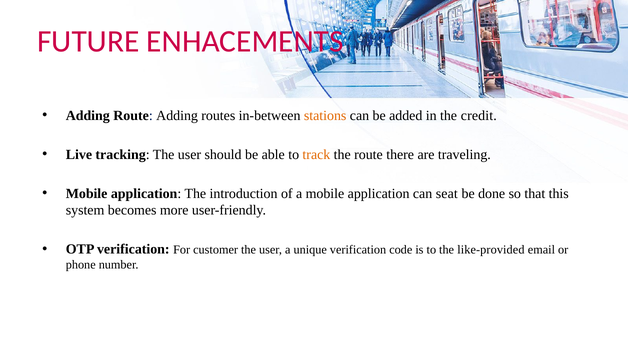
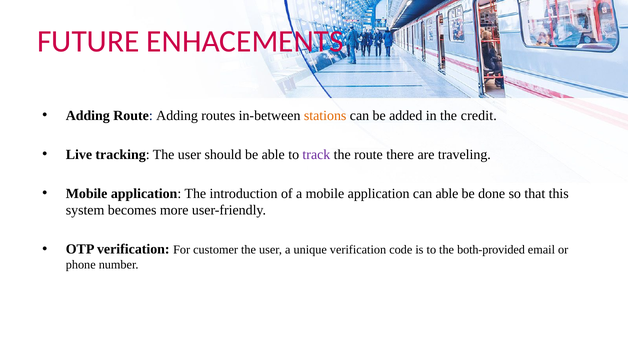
track colour: orange -> purple (316, 155)
can seat: seat -> able (447, 194)
like-provided: like-provided -> both-provided (491, 250)
